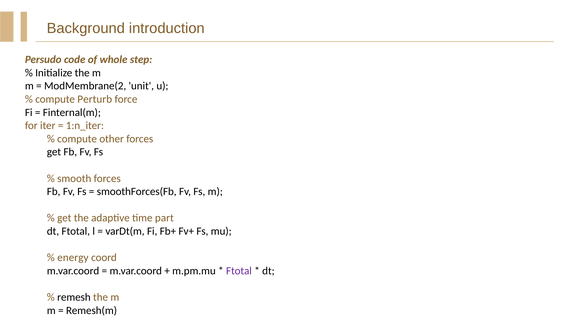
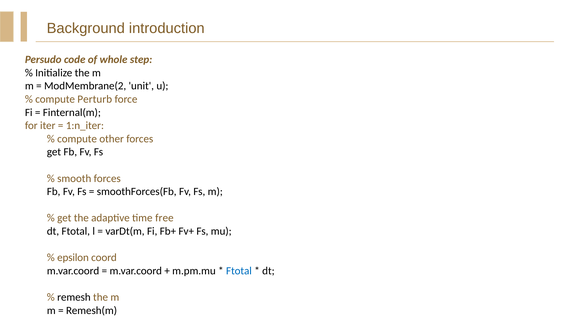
part: part -> free (164, 218)
energy: energy -> epsilon (73, 257)
Ftotal colour: purple -> blue (239, 271)
